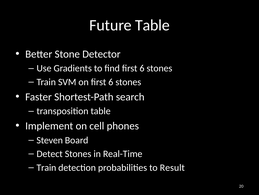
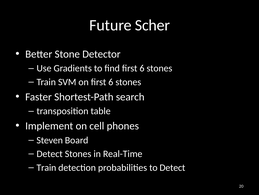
Future Table: Table -> Scher (152, 25)
to Result: Result -> Detect (172, 167)
